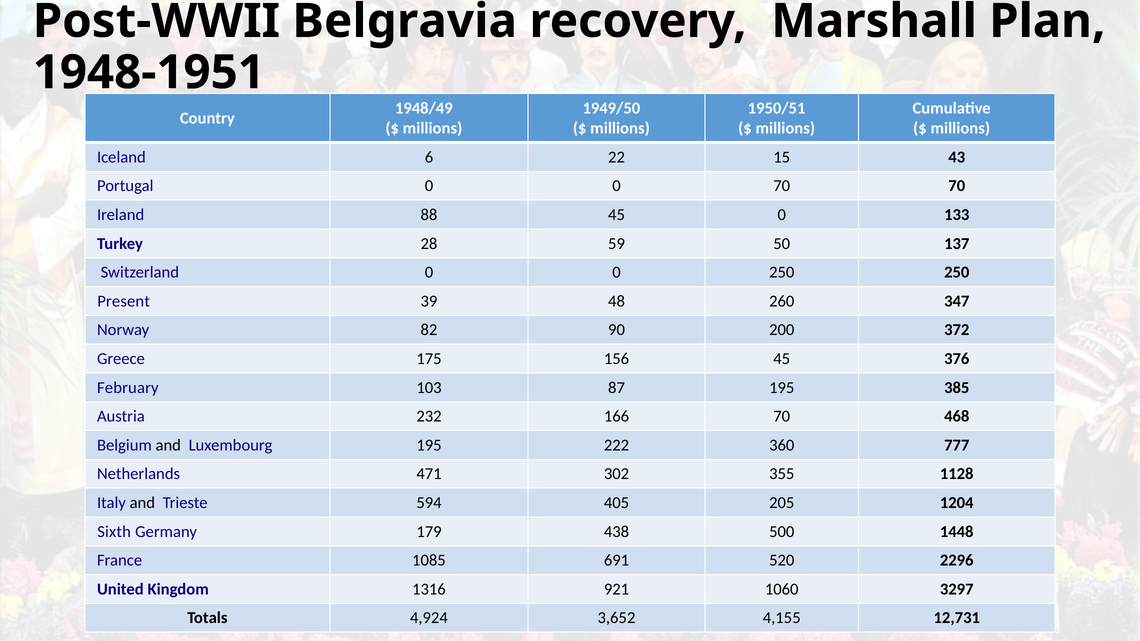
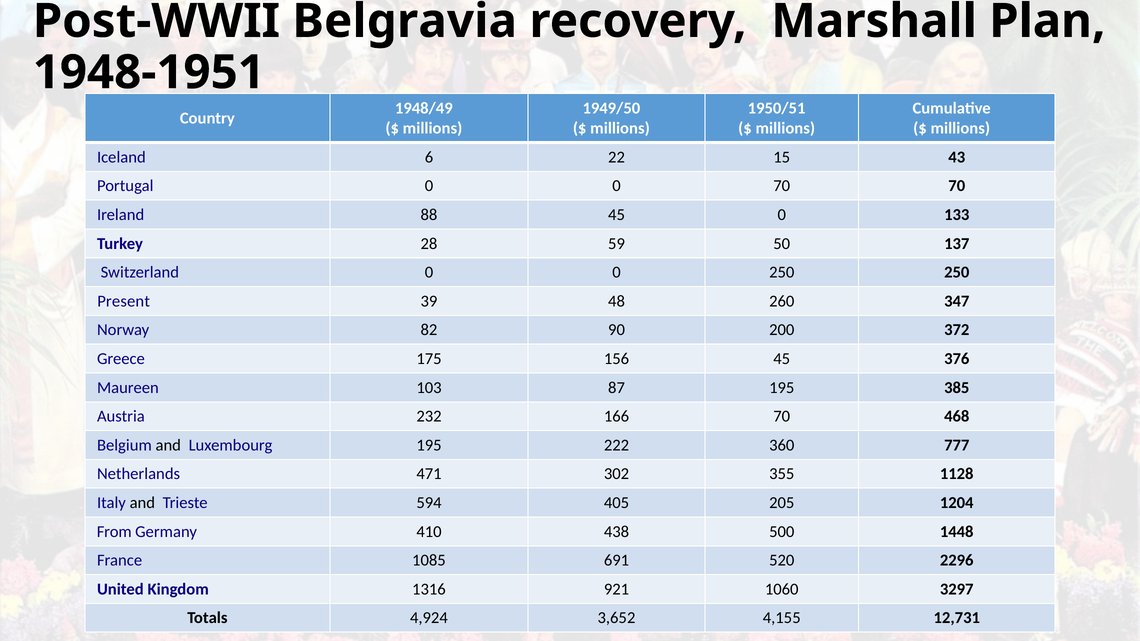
February: February -> Maureen (128, 388)
Sixth: Sixth -> From (114, 532)
179: 179 -> 410 (429, 532)
